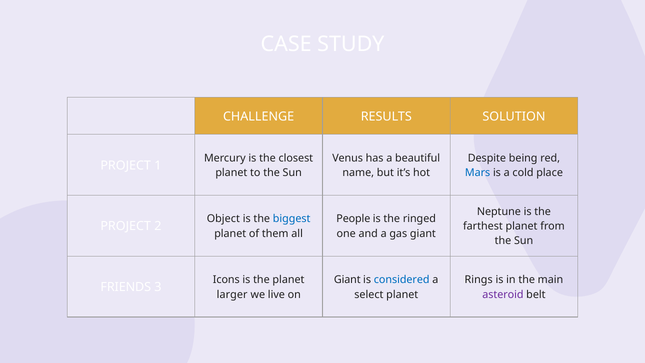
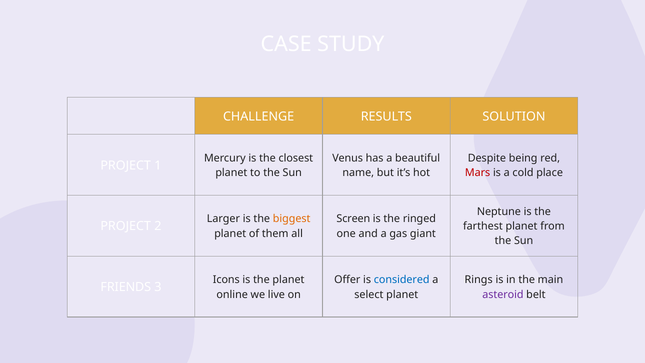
Mars colour: blue -> red (478, 173)
Object: Object -> Larger (223, 219)
biggest colour: blue -> orange (292, 219)
People: People -> Screen (353, 219)
Giant: Giant -> Offer (347, 280)
larger: larger -> online (232, 294)
